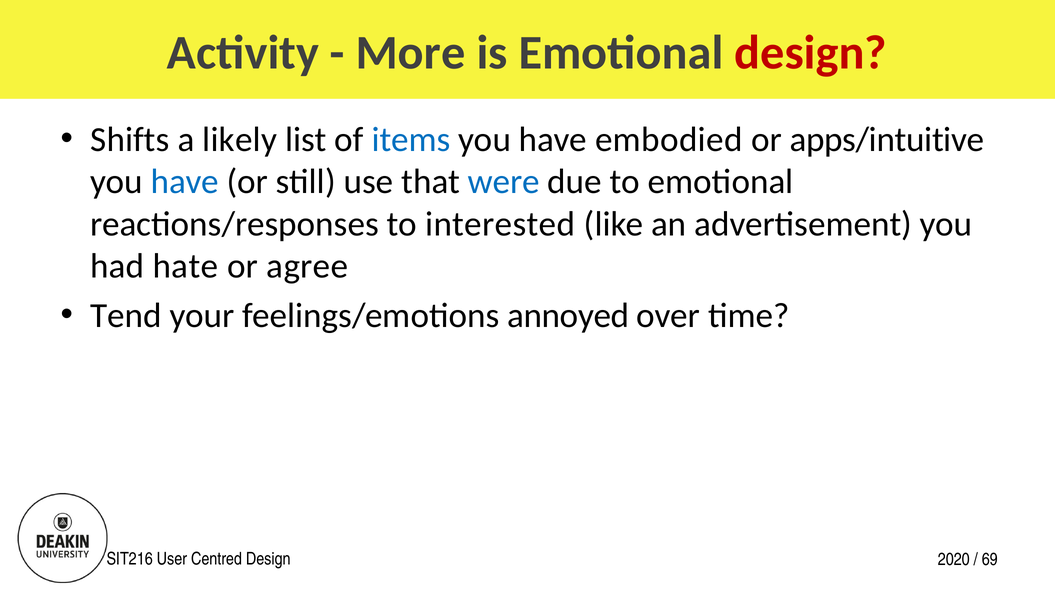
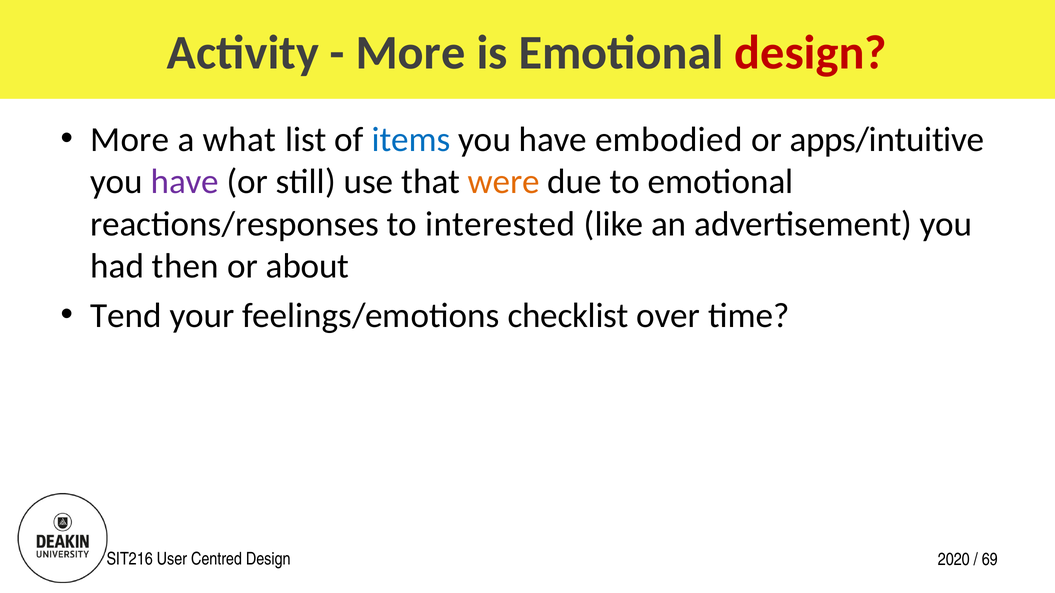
Shifts: Shifts -> More (130, 140)
likely: likely -> what (240, 140)
have colour: blue -> purple (185, 182)
were colour: blue -> orange (504, 182)
hate: hate -> then (185, 266)
agree: agree -> about (308, 266)
annoyed: annoyed -> checklist (568, 316)
